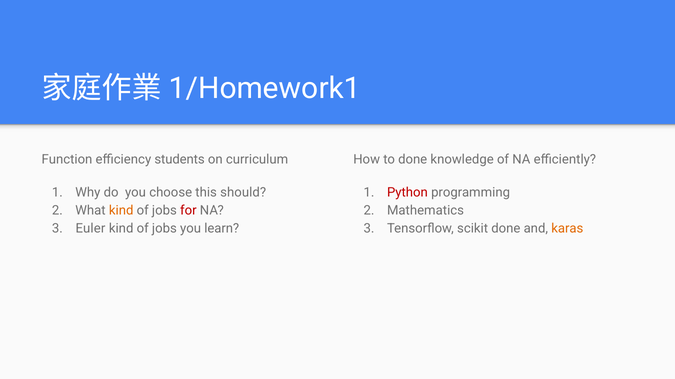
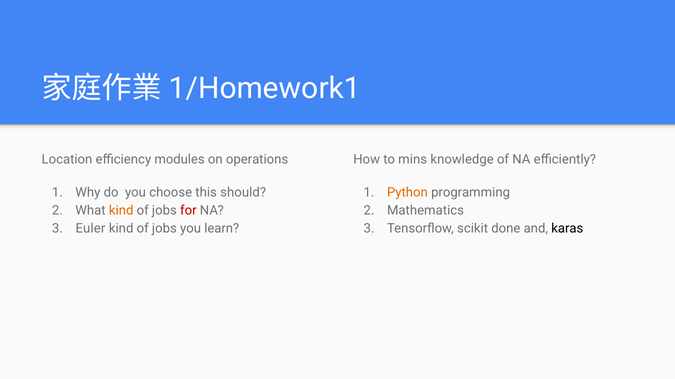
Function: Function -> Location (67, 160)
students: students -> modules (180, 160)
curriculum: curriculum -> operations (257, 160)
to done: done -> mins (413, 160)
Python colour: red -> orange (407, 193)
karas colour: orange -> black (567, 229)
